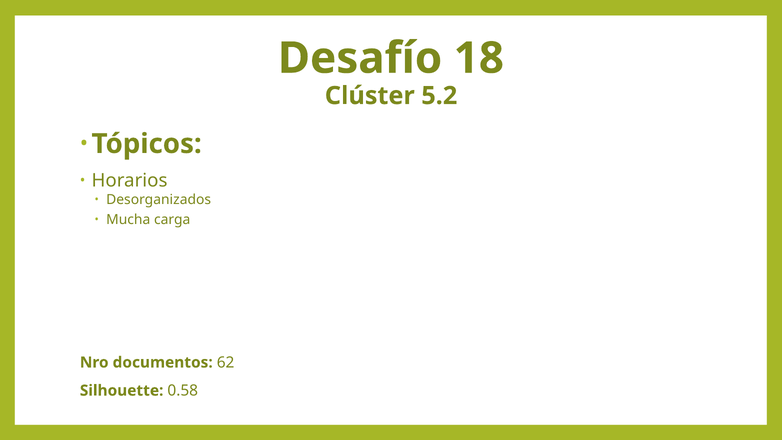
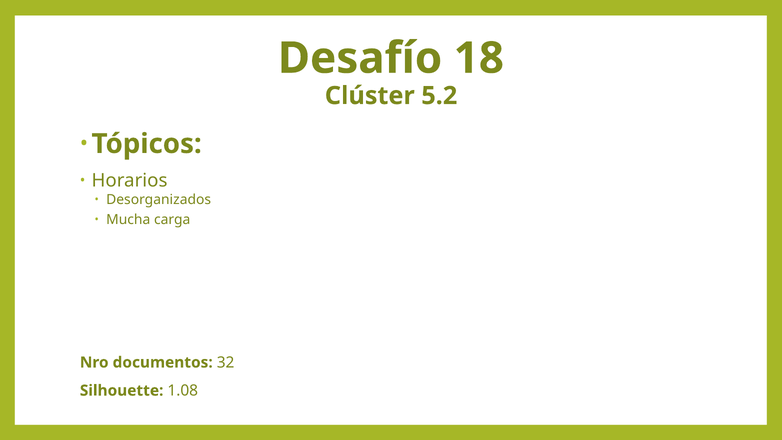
62: 62 -> 32 (226, 362)
0.58: 0.58 -> 1.08 (183, 390)
